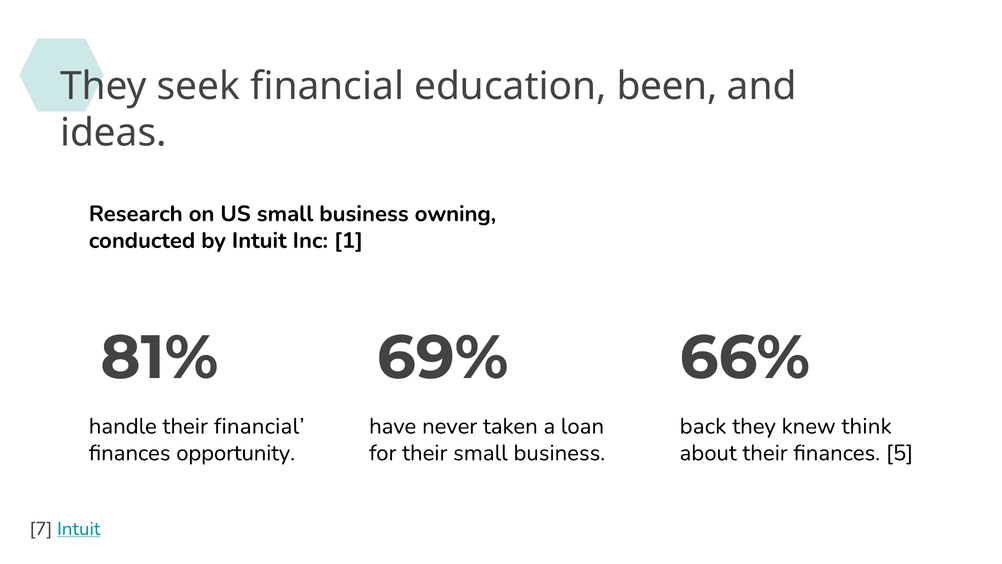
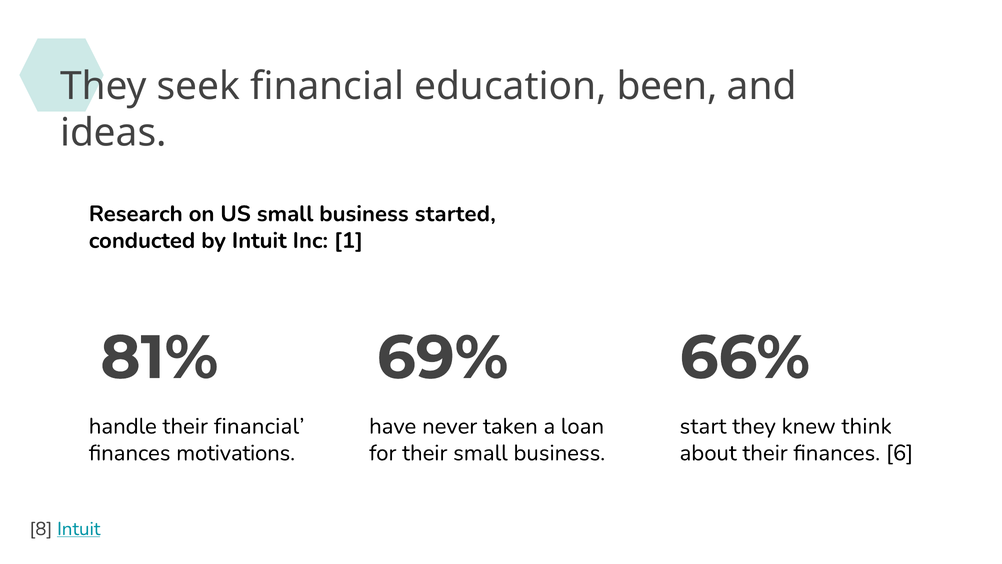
owning: owning -> started (455, 214)
back: back -> start (703, 426)
opportunity: opportunity -> motivations (236, 453)
5: 5 -> 6 (900, 453)
7: 7 -> 8 (41, 529)
